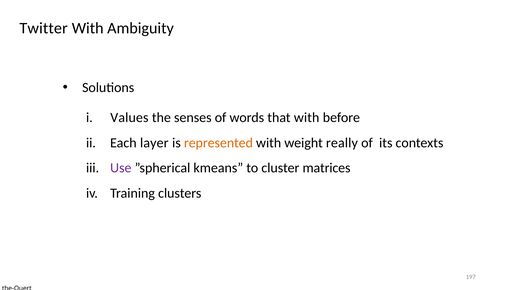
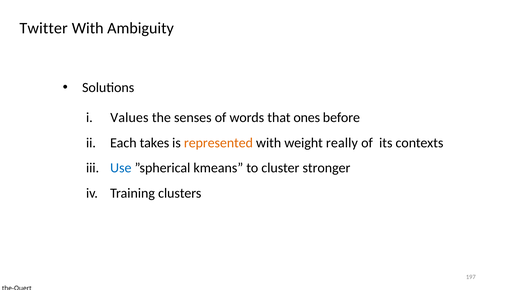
that with: with -> ones (307, 118)
layer: layer -> takes (154, 143)
Use colour: purple -> blue (121, 168)
matrices: matrices -> stronger (326, 168)
